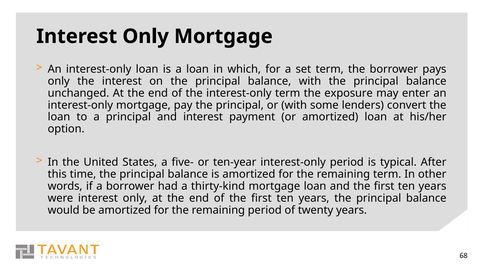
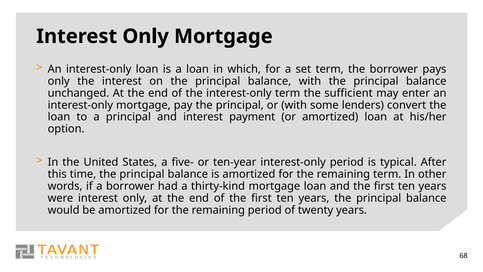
exposure: exposure -> sufficient (349, 93)
